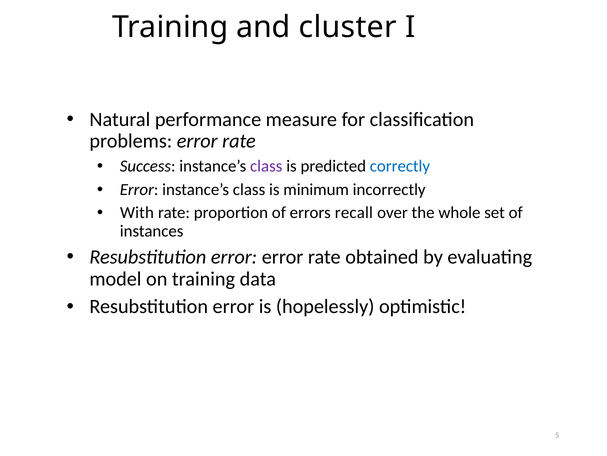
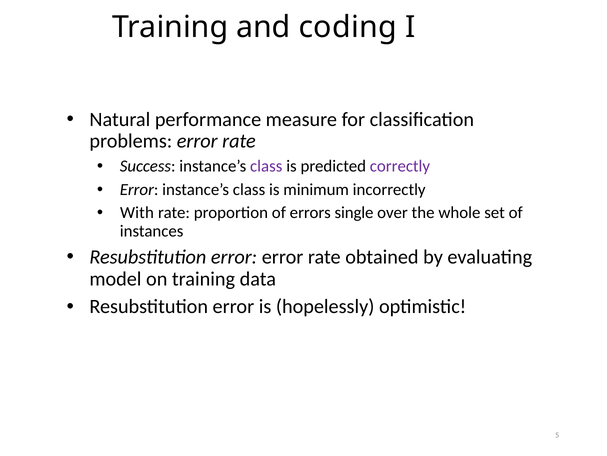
cluster: cluster -> coding (348, 27)
correctly colour: blue -> purple (400, 166)
recall: recall -> single (354, 213)
